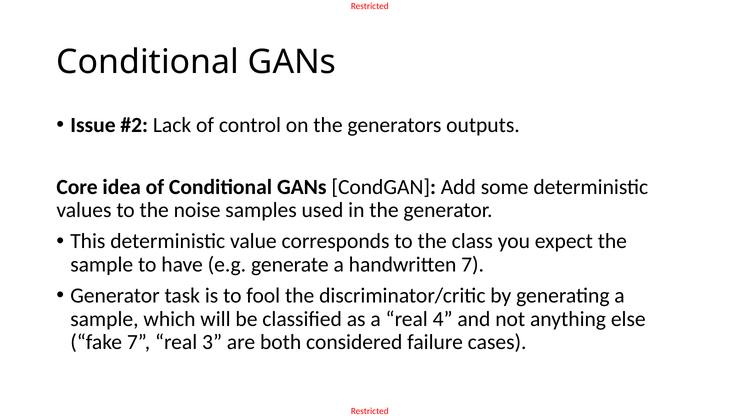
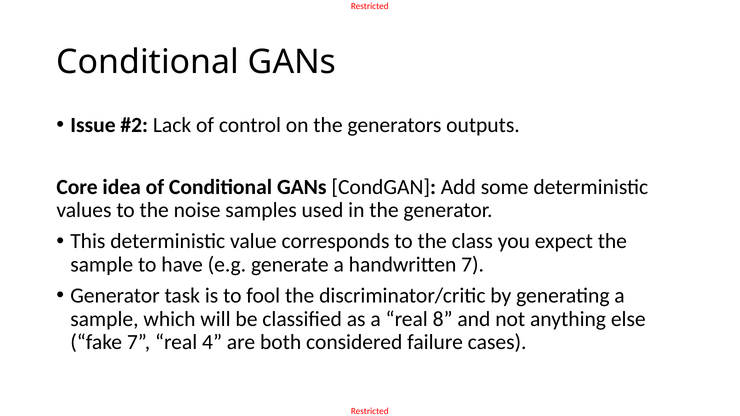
4: 4 -> 8 (443, 319)
3: 3 -> 4 (212, 342)
